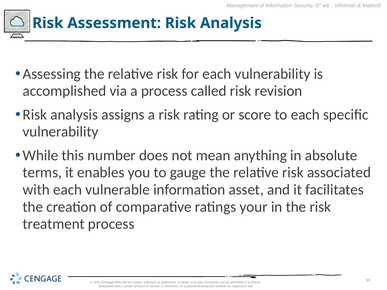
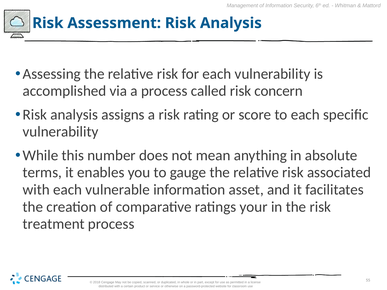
revision: revision -> concern (279, 91)
